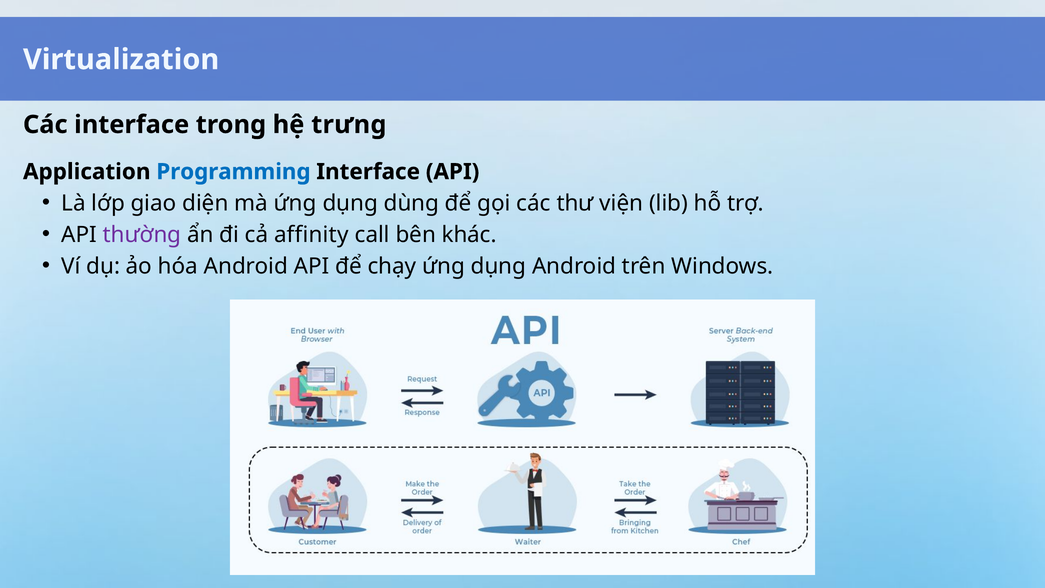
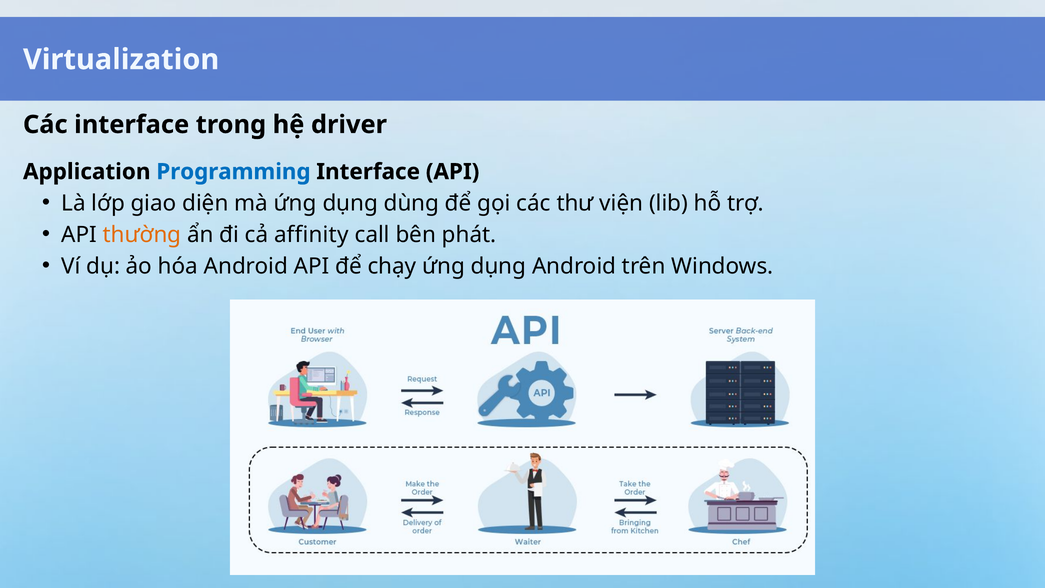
trưng: trưng -> driver (349, 125)
thường colour: purple -> orange (142, 235)
khác: khác -> phát (469, 235)
